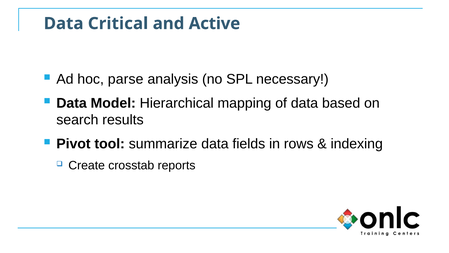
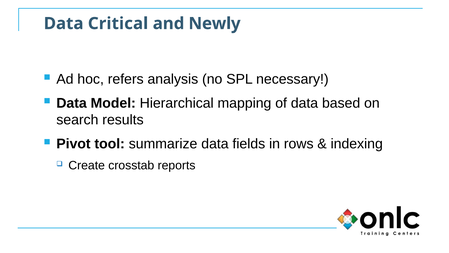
Active: Active -> Newly (215, 23)
parse: parse -> refers (126, 79)
